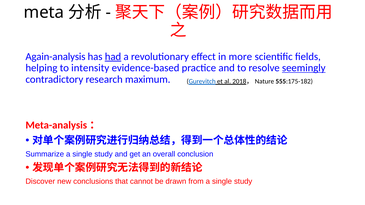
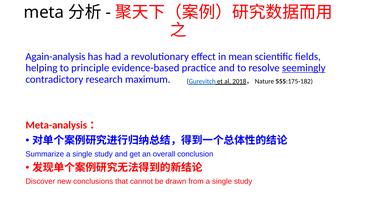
had underline: present -> none (113, 57)
more: more -> mean (240, 57)
intensity: intensity -> principle (90, 68)
